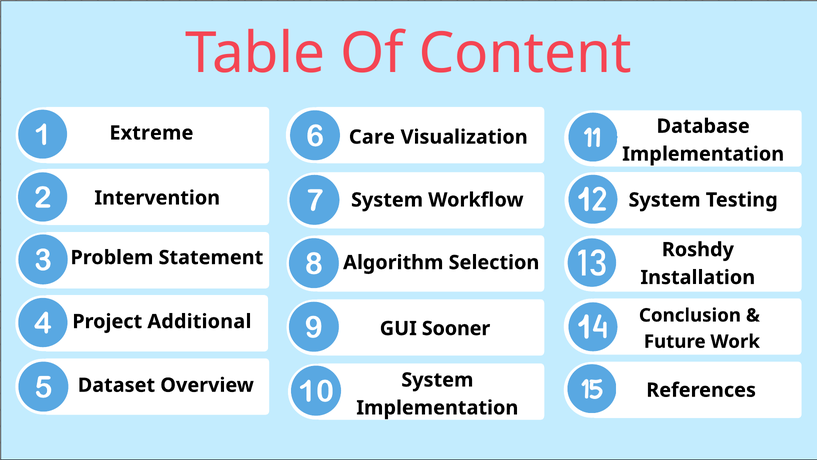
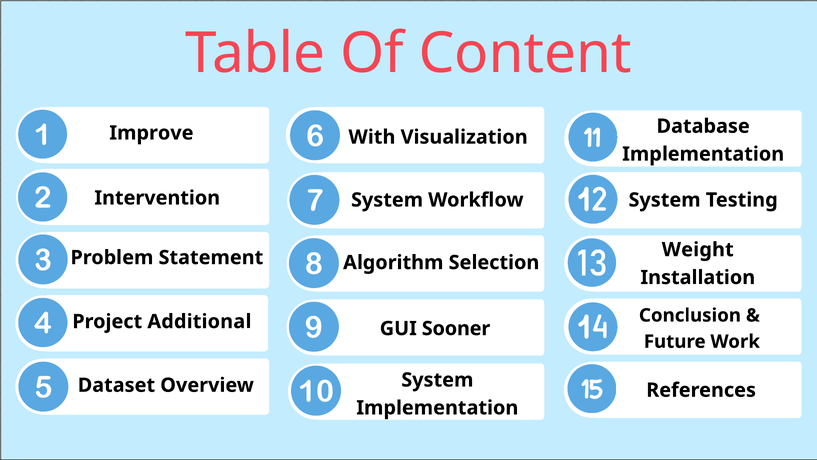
Extreme: Extreme -> Improve (151, 133)
Care: Care -> With (372, 137)
Roshdy: Roshdy -> Weight (698, 249)
